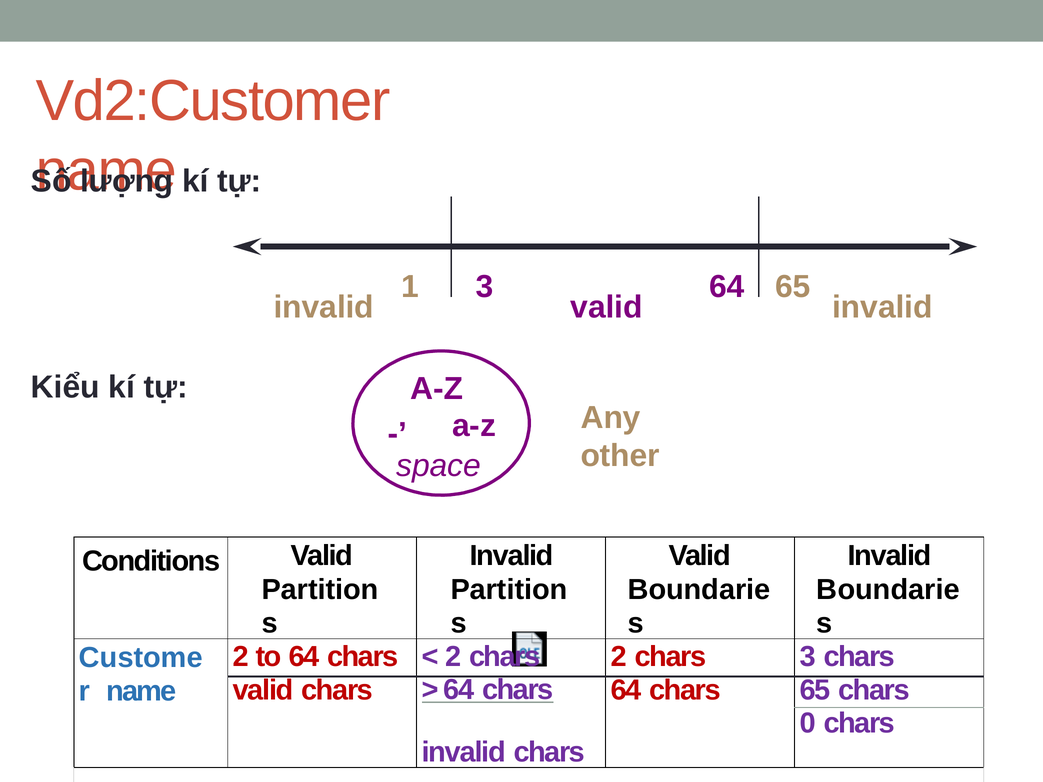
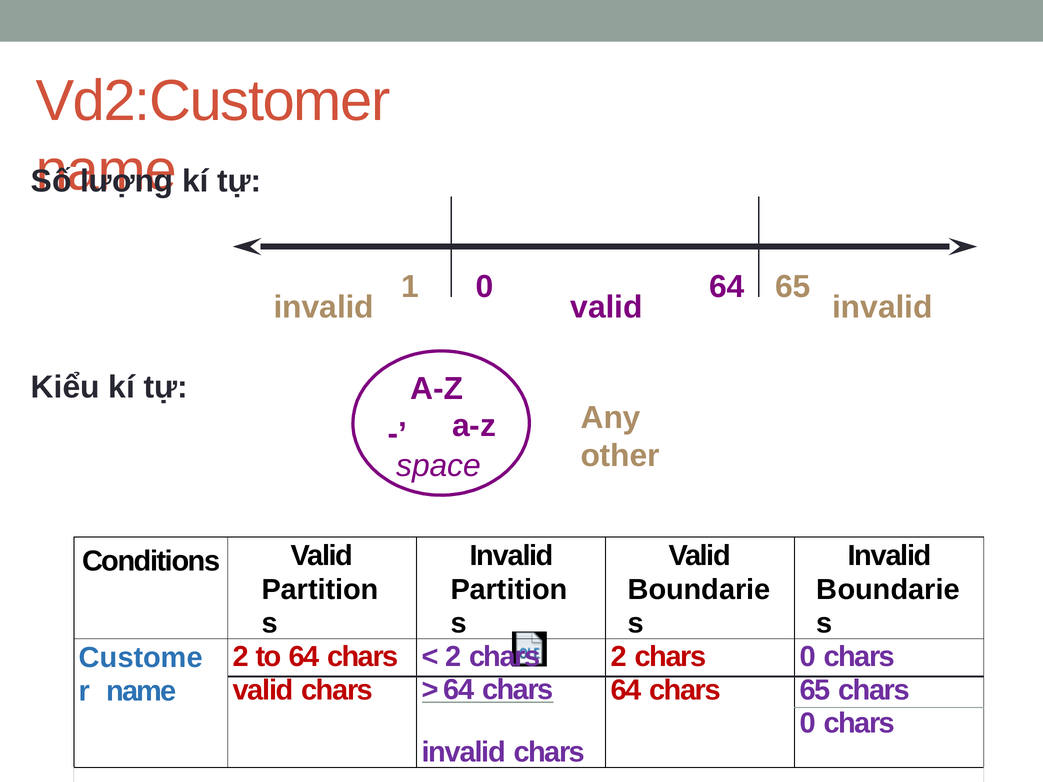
1 3: 3 -> 0 (484, 287)
2 chars 3: 3 -> 0 (808, 657)
